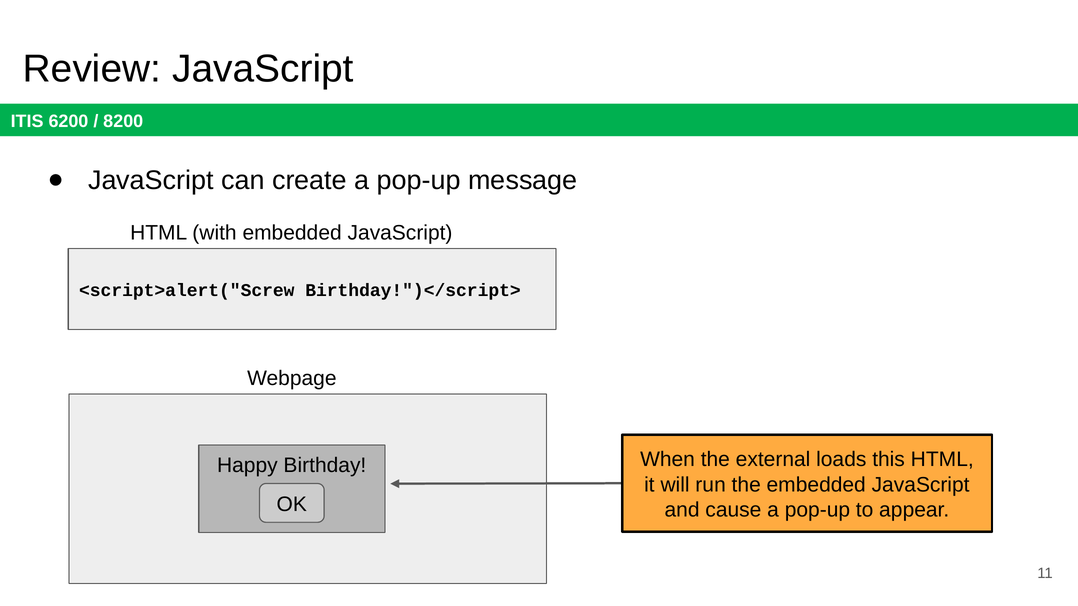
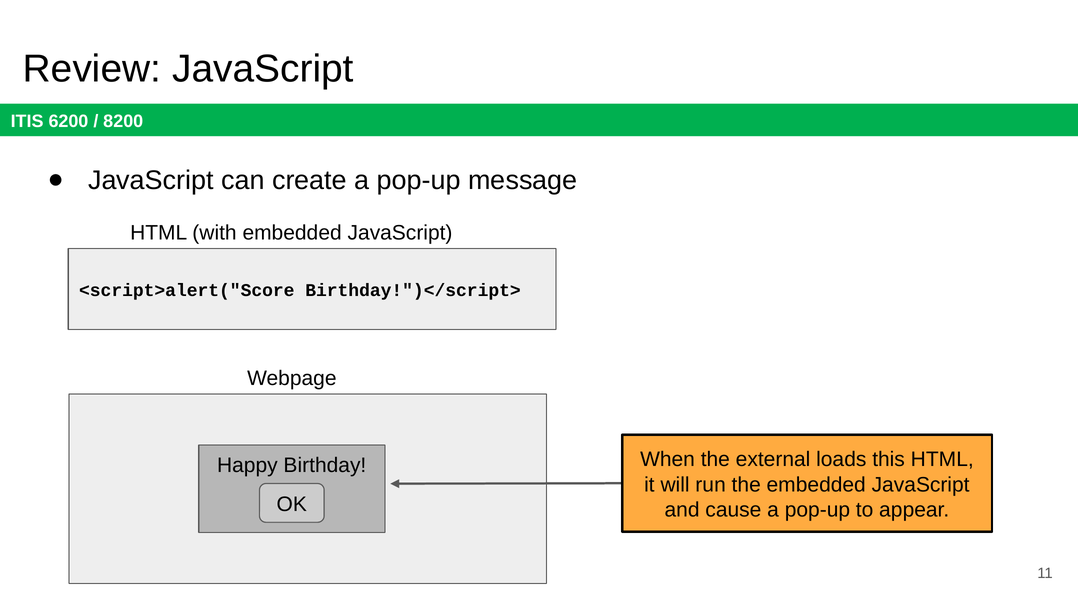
<script>alert("Screw: <script>alert("Screw -> <script>alert("Score (187, 290)
